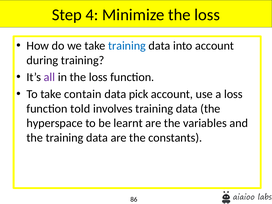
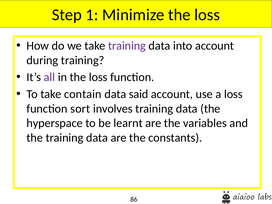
4: 4 -> 1 (92, 15)
training colour: blue -> purple (127, 46)
pick: pick -> said (139, 94)
told: told -> sort (80, 109)
